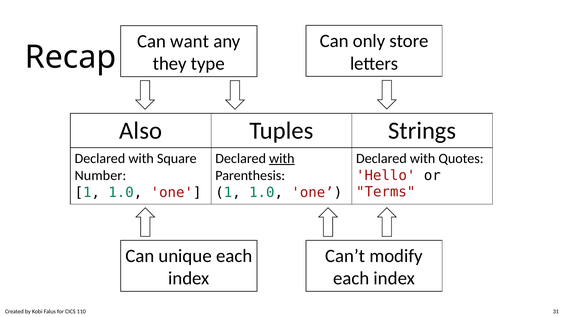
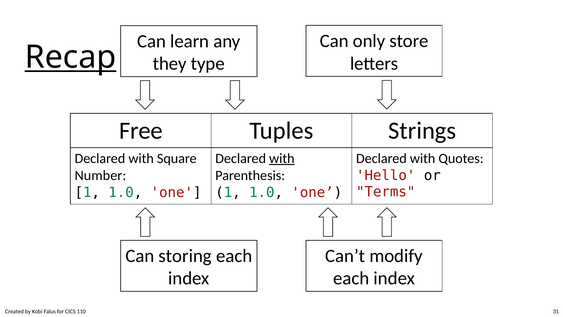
want: want -> learn (190, 41)
Recap underline: none -> present (71, 57)
Also: Also -> Free (141, 131)
unique: unique -> storing (185, 256)
